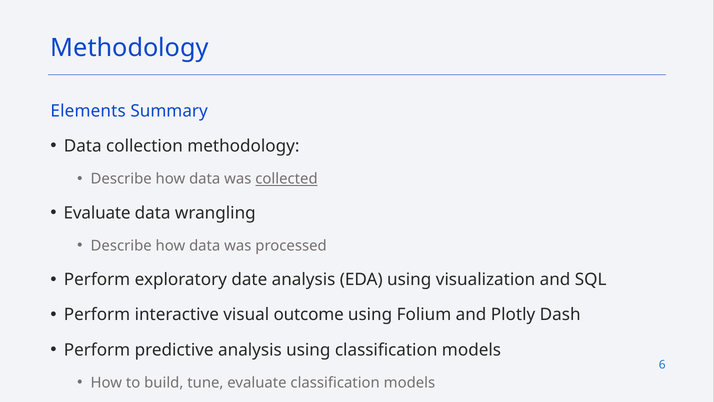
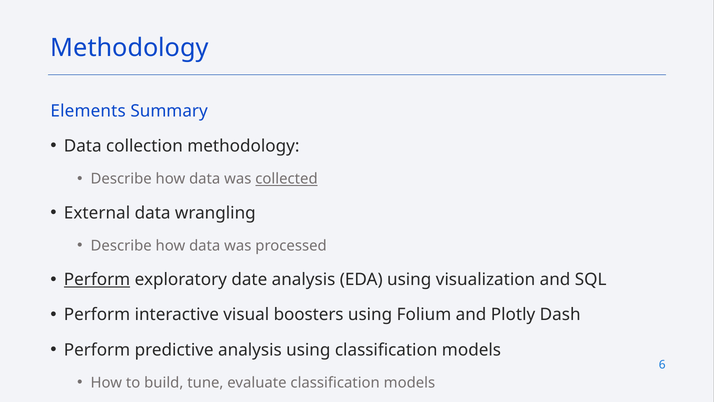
Evaluate: Evaluate -> External (97, 213)
Perform underline: none -> present (97, 280)
outcome: outcome -> boosters (309, 315)
